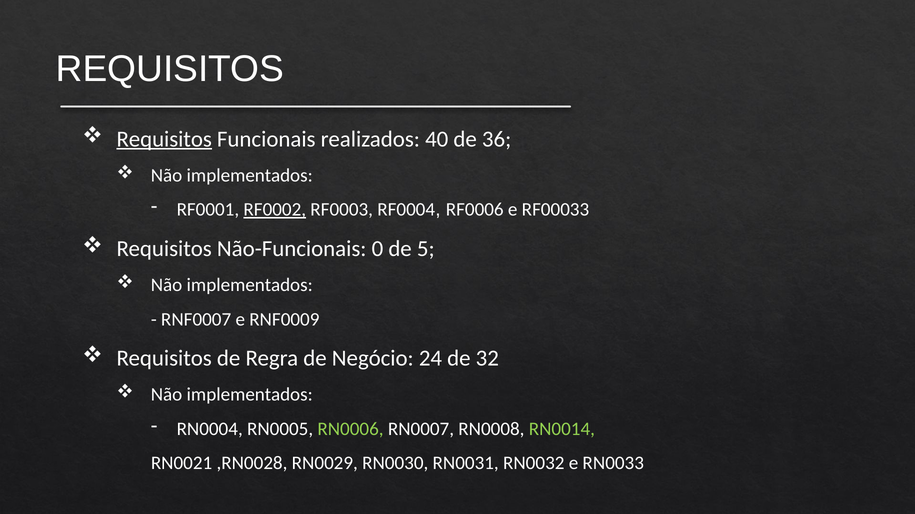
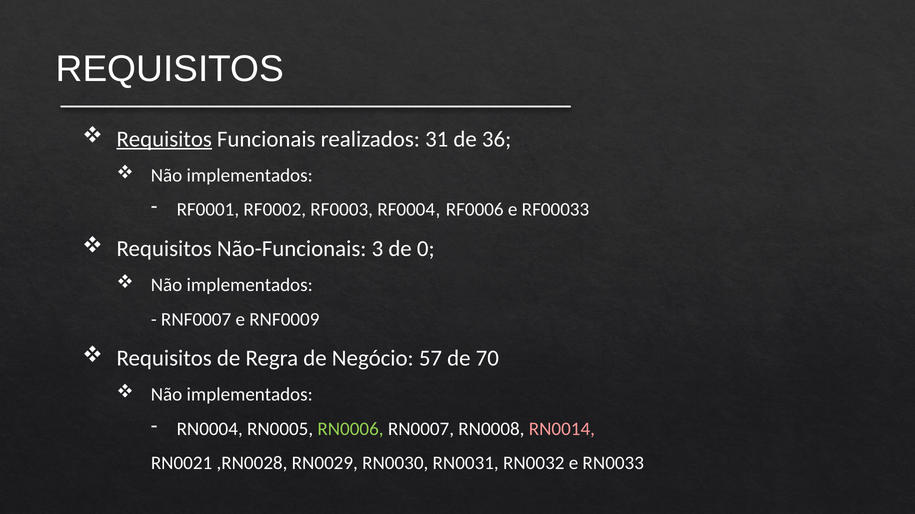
40: 40 -> 31 (437, 139)
RF0002 underline: present -> none (275, 210)
0: 0 -> 3 (377, 249)
5: 5 -> 0 (426, 249)
24: 24 -> 57 (430, 359)
32: 32 -> 70 (487, 359)
RN0014 colour: light green -> pink (562, 429)
